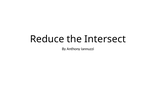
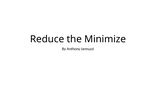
Intersect: Intersect -> Minimize (105, 39)
